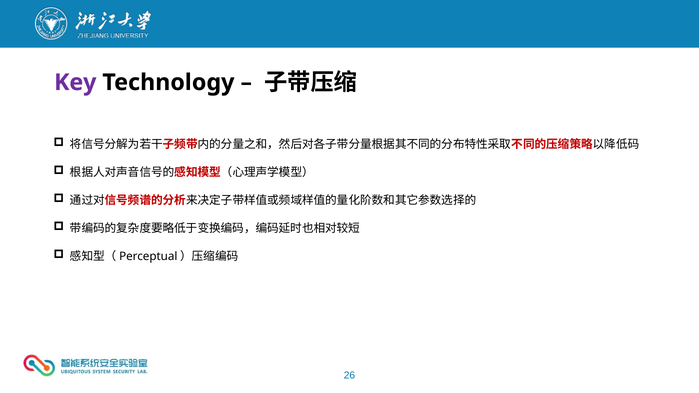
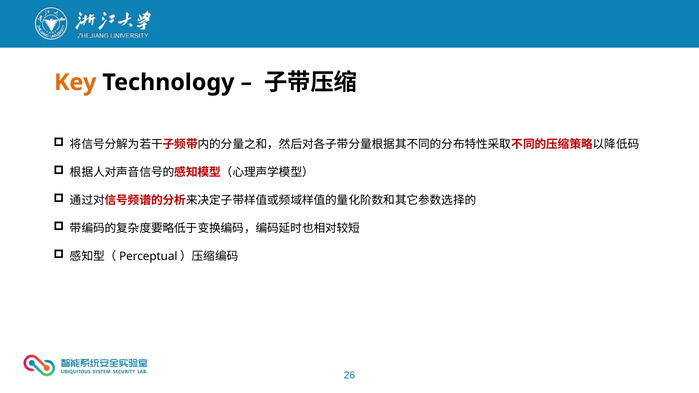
Key colour: purple -> orange (75, 82)
